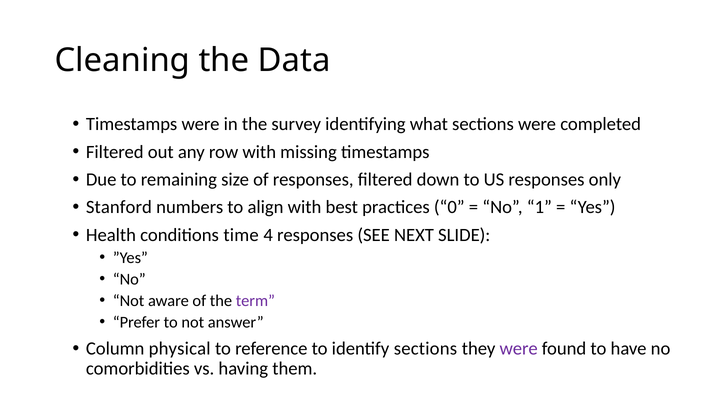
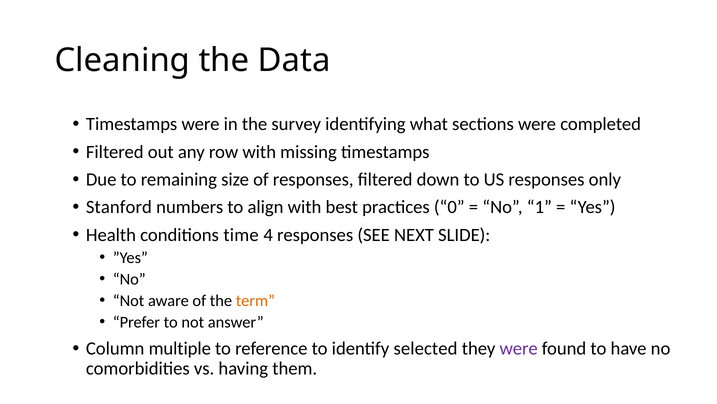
term colour: purple -> orange (255, 300)
physical: physical -> multiple (180, 348)
identify sections: sections -> selected (426, 348)
